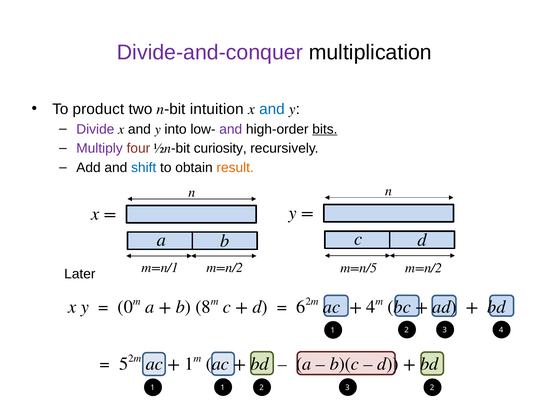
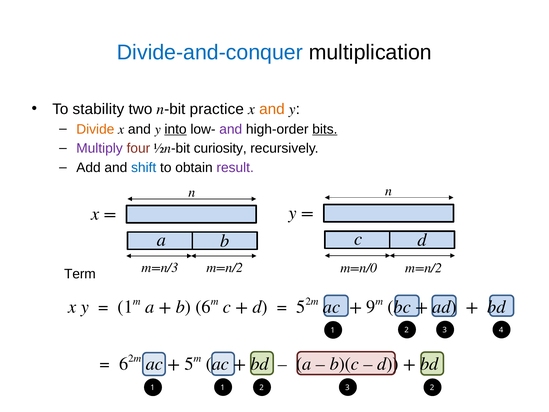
Divide-and-conquer colour: purple -> blue (210, 52)
product: product -> stability (98, 109)
intuition: intuition -> practice (217, 109)
and colour: blue -> orange (272, 109)
Divide colour: purple -> orange (95, 129)
into underline: none -> present (176, 129)
result colour: orange -> purple (235, 167)
m=n/1: m=n/1 -> m=n/3 (160, 267)
m=n/5: m=n/5 -> m=n/0 (359, 268)
Later: Later -> Term (80, 274)
0: 0 -> 1 (125, 307)
b 8: 8 -> 6 (203, 307)
6: 6 -> 5 (301, 307)
4: 4 -> 9 (371, 307)
5: 5 -> 6 (124, 363)
1: 1 -> 5 (189, 363)
